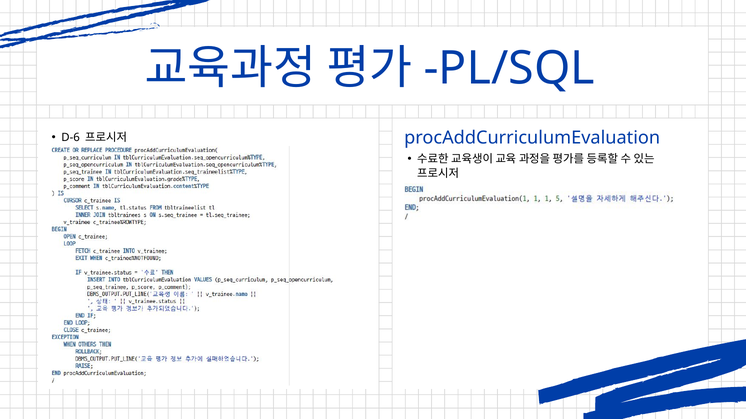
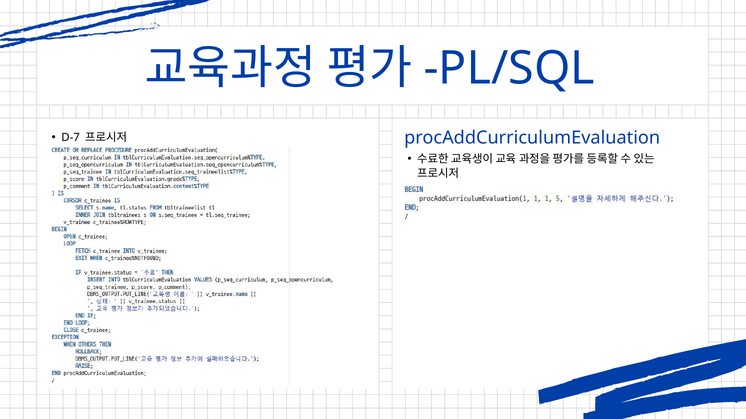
D-6: D-6 -> D-7 (71, 138)
